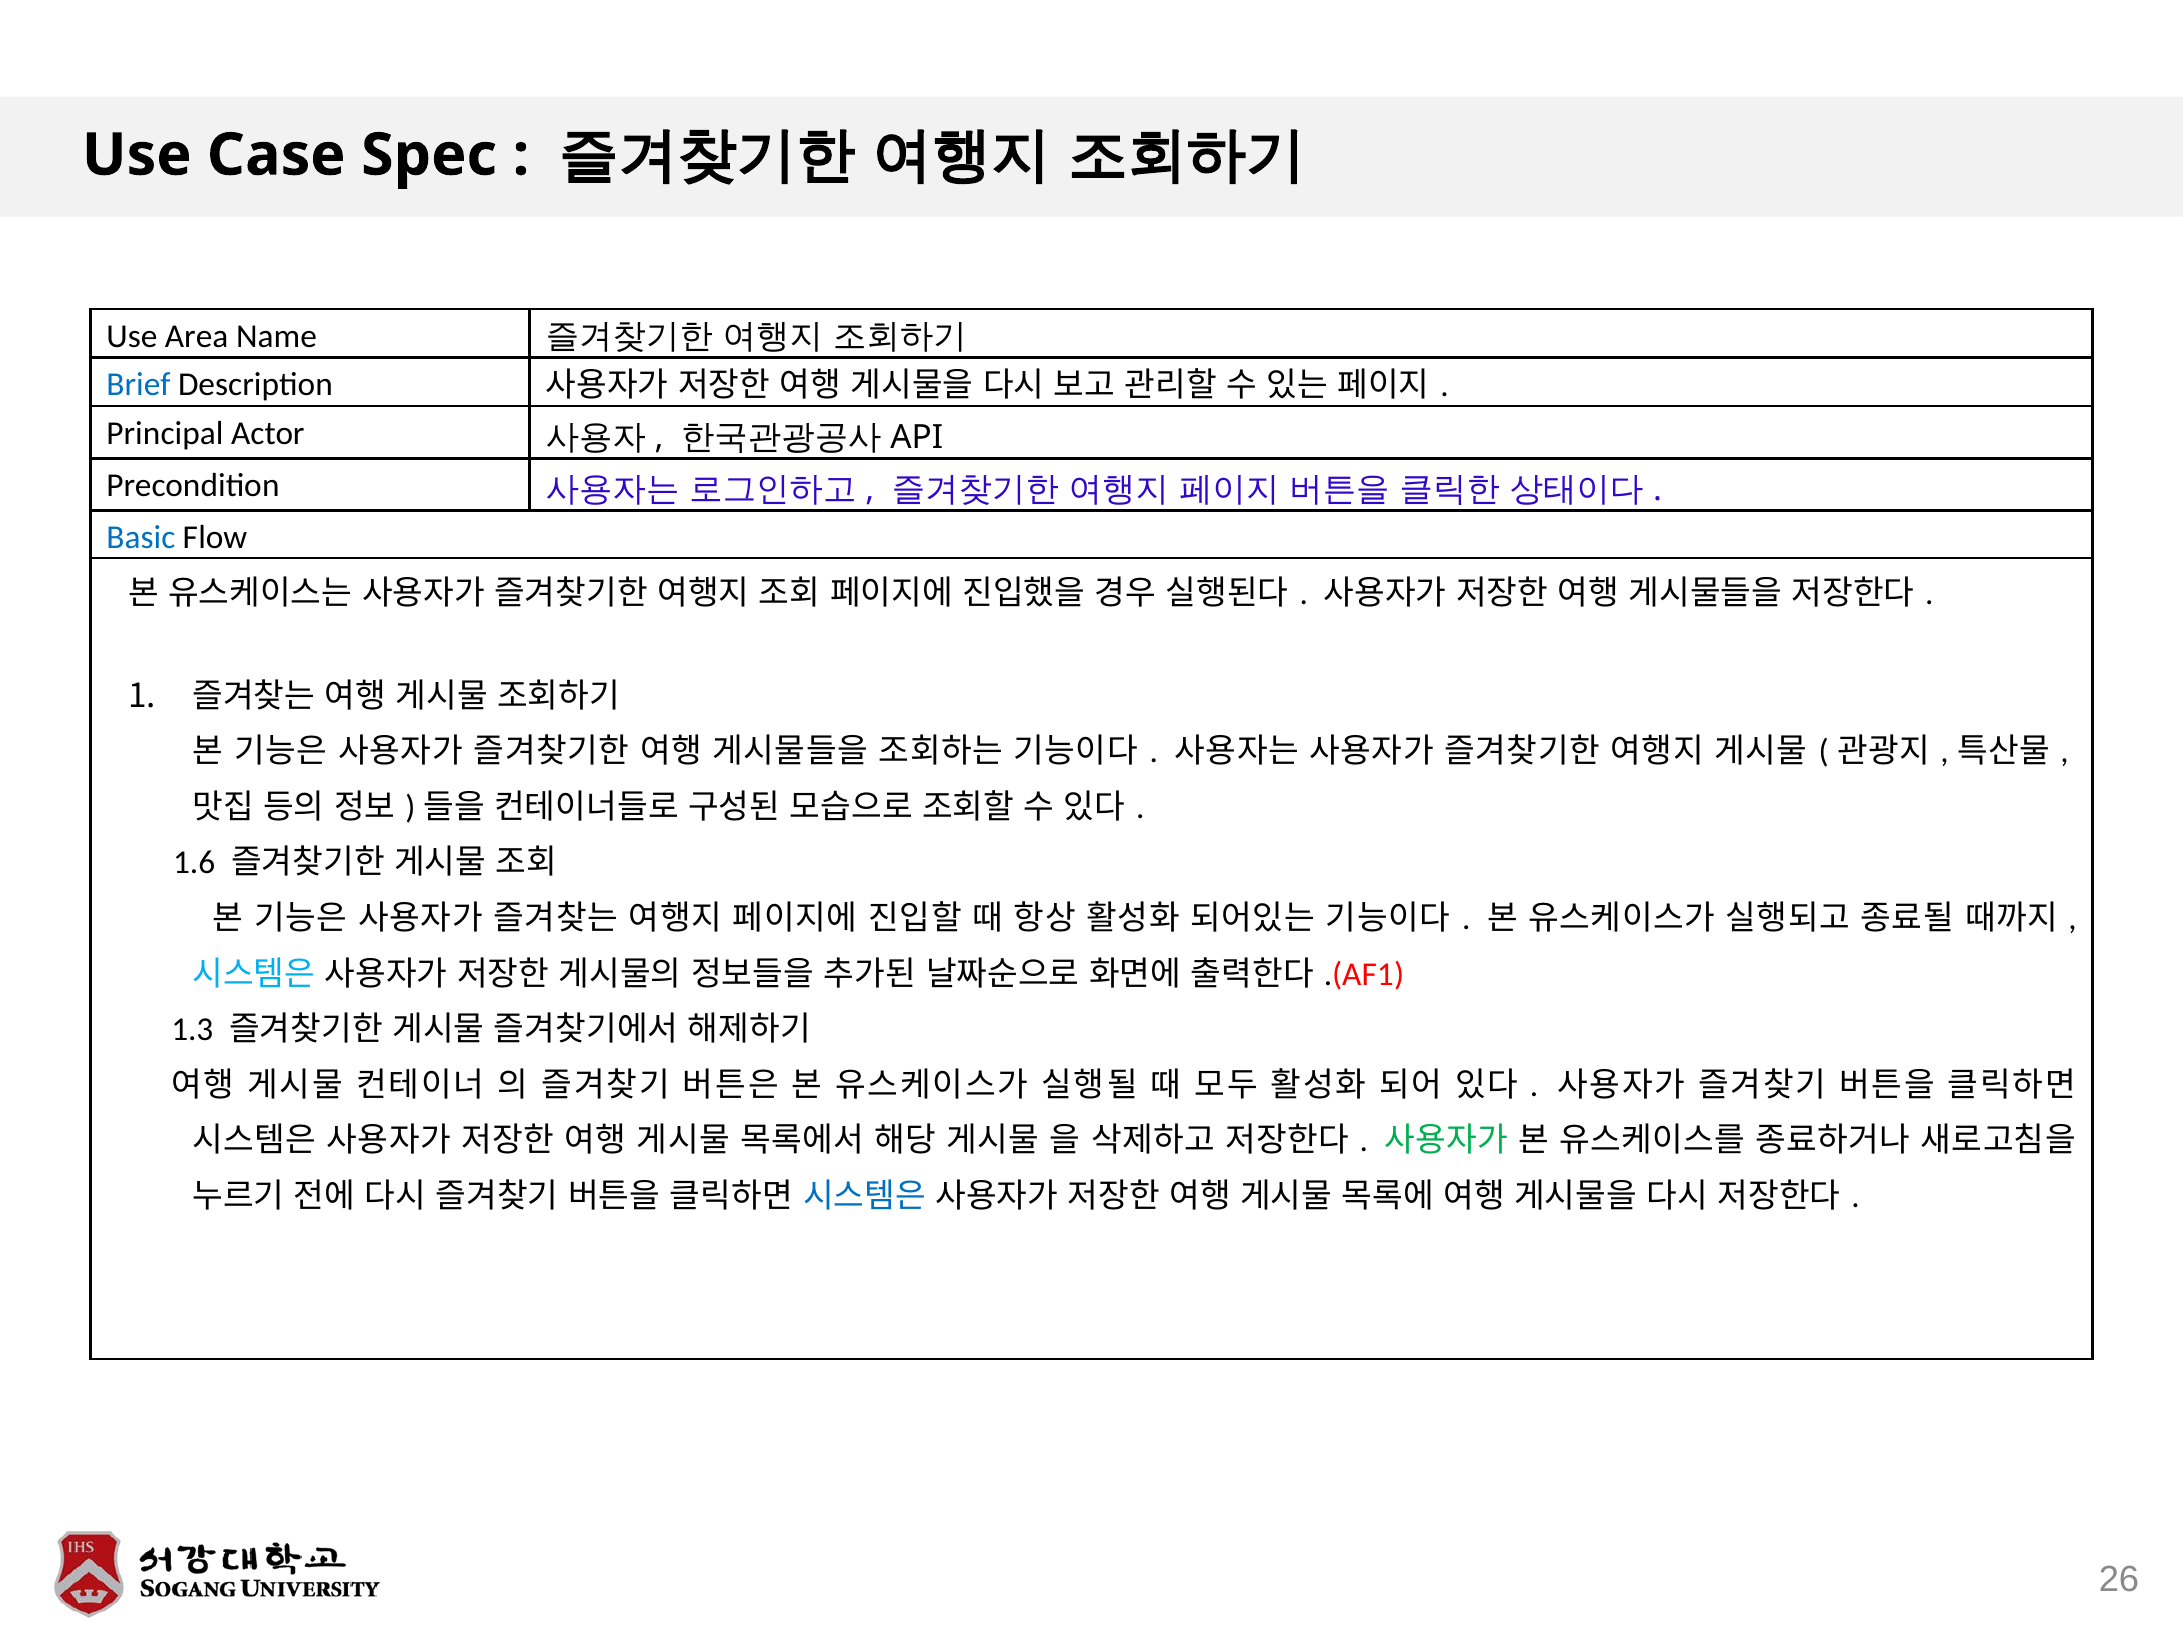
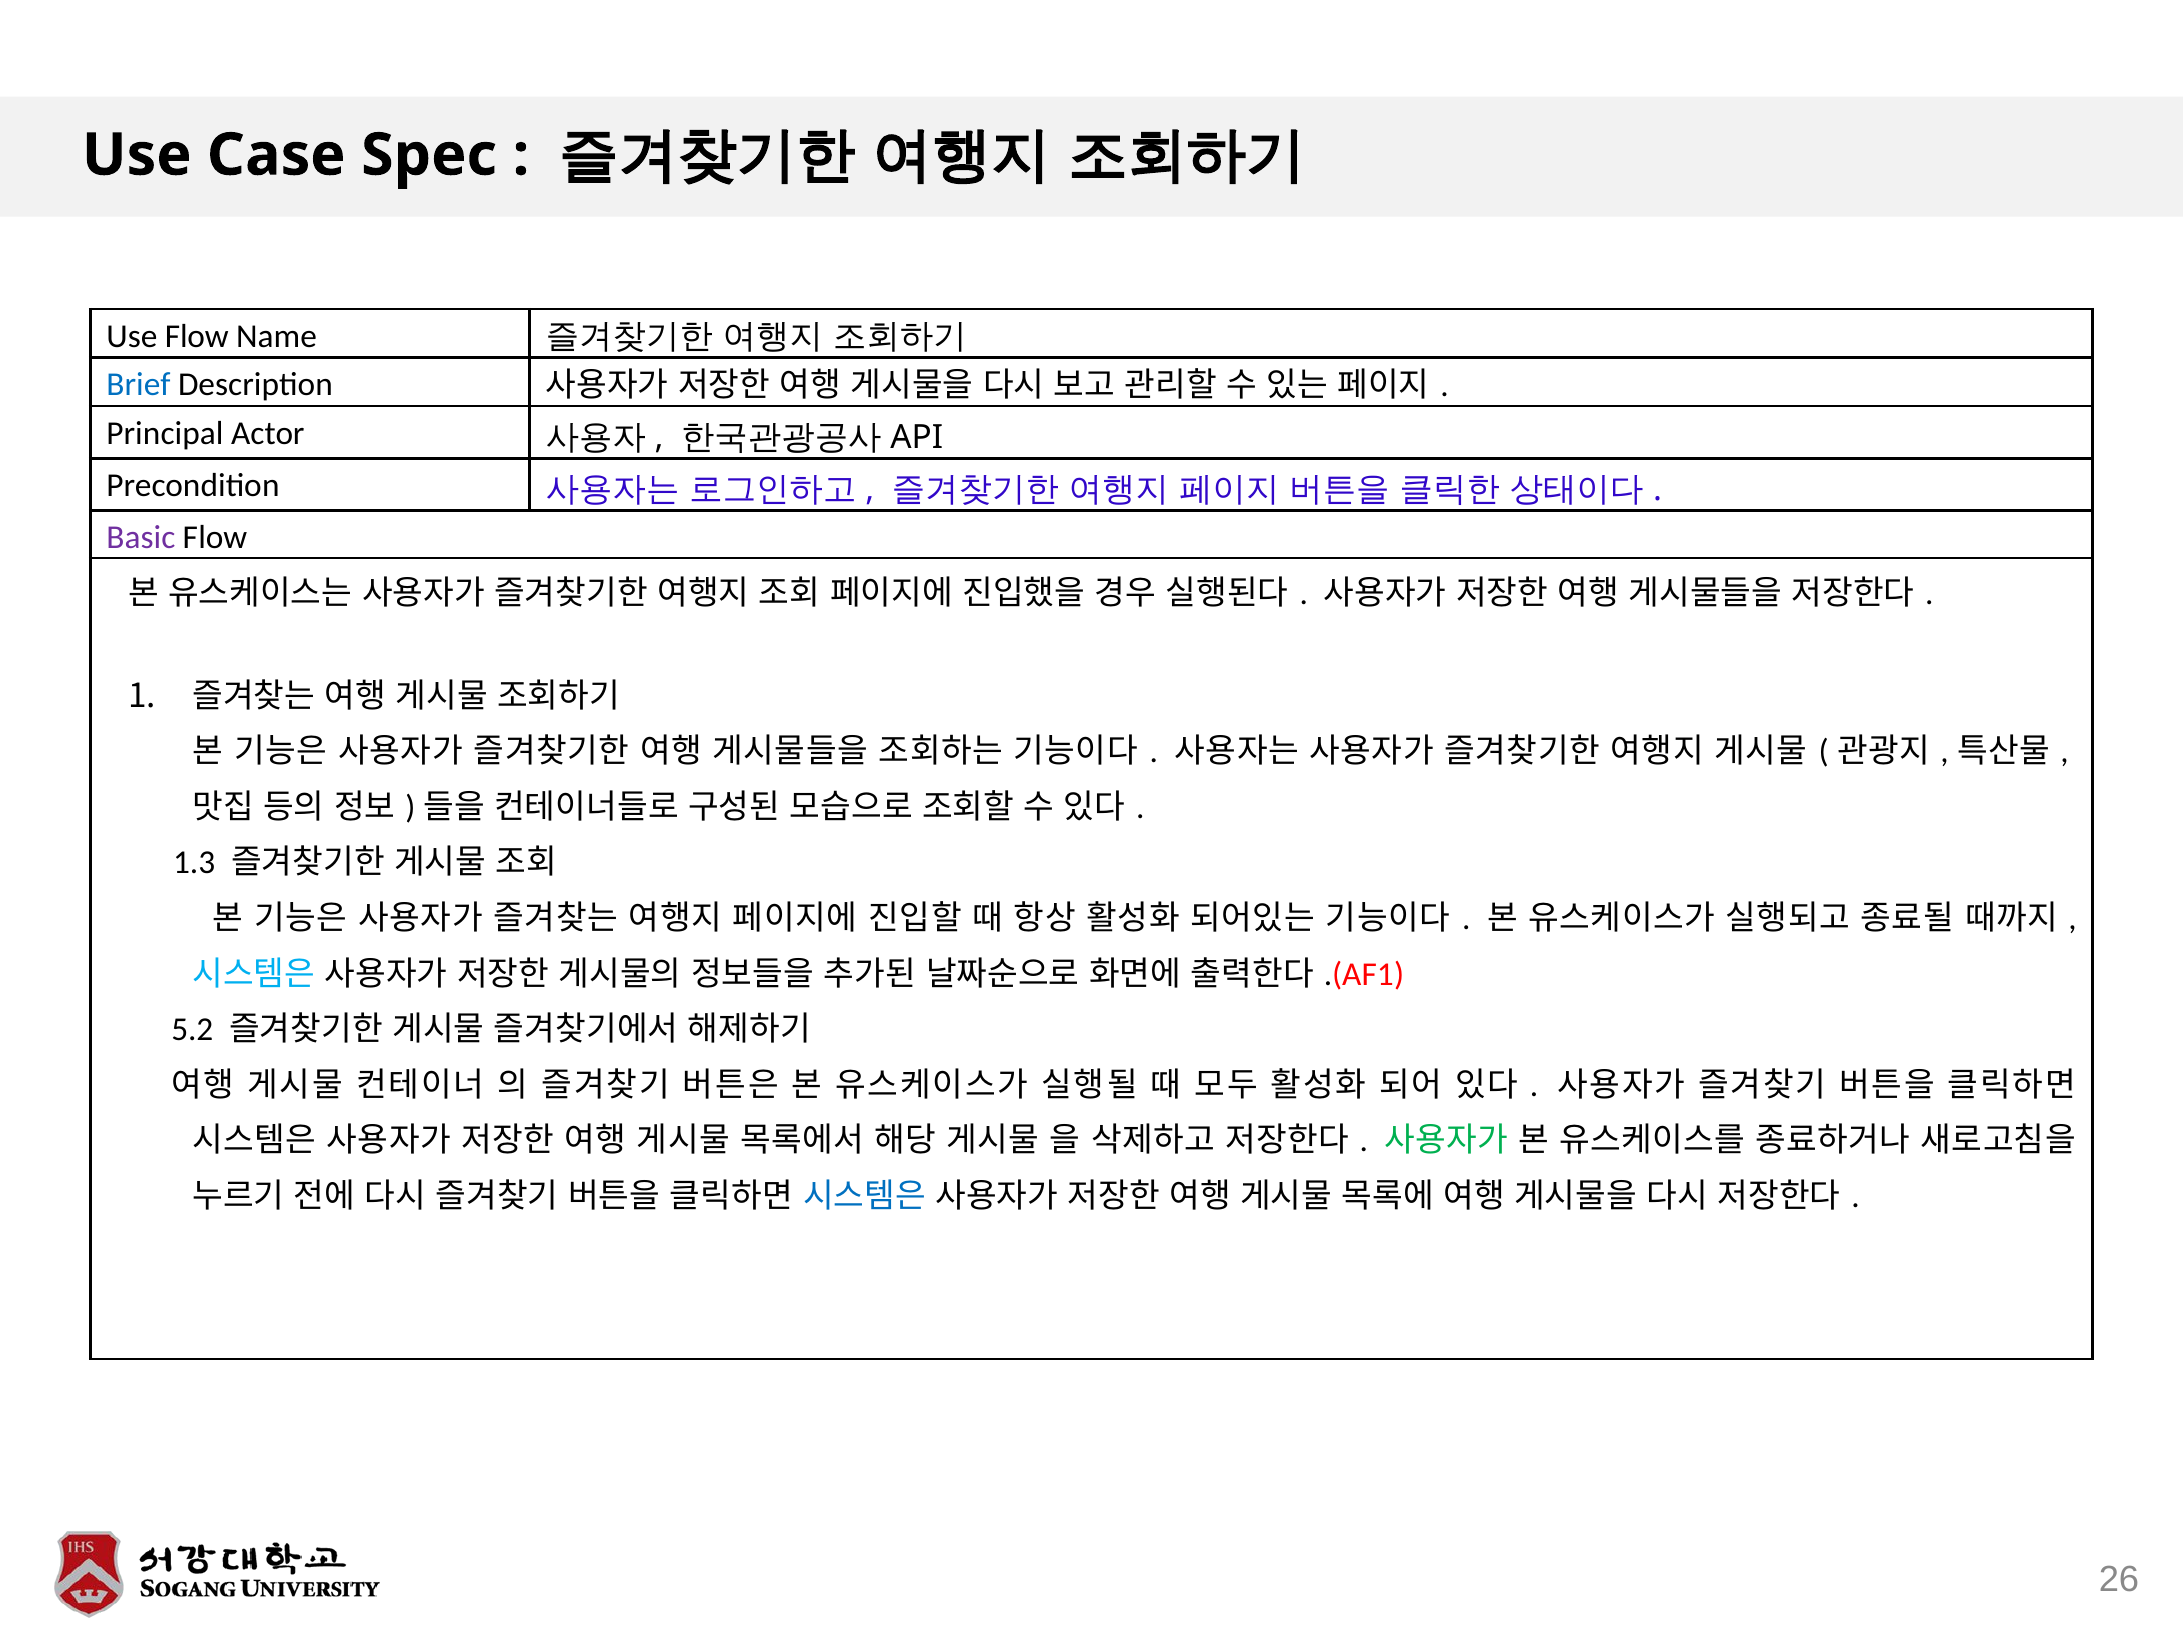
Use Area: Area -> Flow (197, 336)
Basic colour: blue -> purple (141, 538)
1.6: 1.6 -> 1.3 (194, 863)
1.3: 1.3 -> 5.2 (192, 1030)
